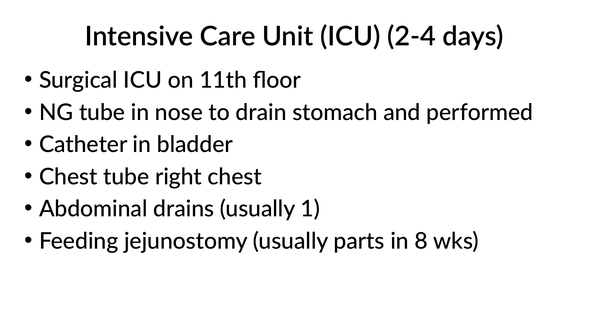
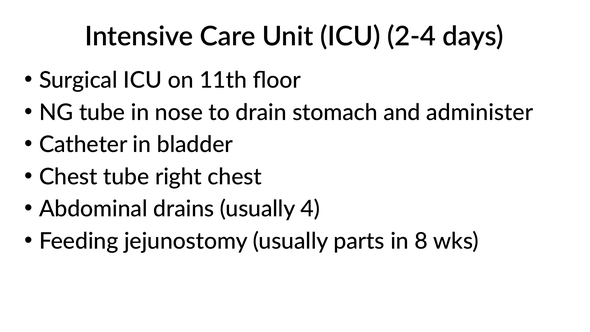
performed: performed -> administer (480, 112)
1: 1 -> 4 (310, 209)
